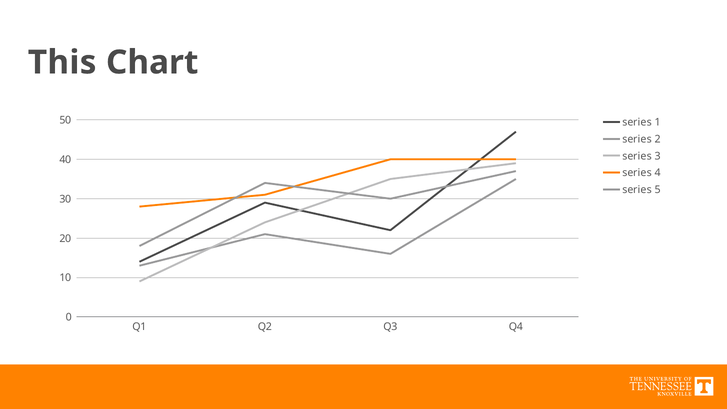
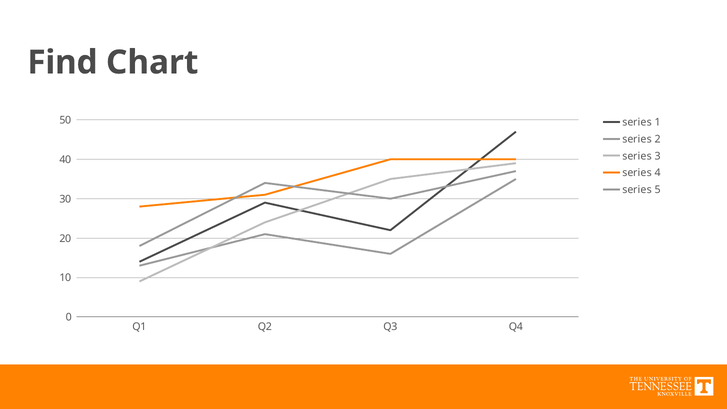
This: This -> Find (62, 62)
